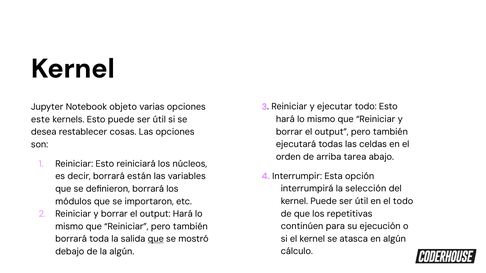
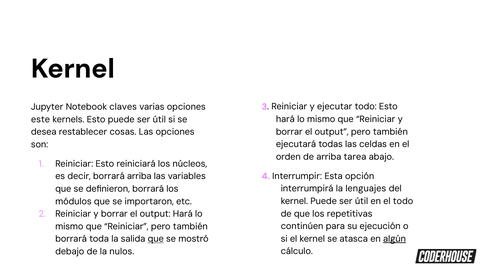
objeto: objeto -> claves (123, 107)
borrará están: están -> arriba (139, 177)
selección: selección -> lenguajes (366, 189)
algún underline: none -> present (395, 239)
la algún: algún -> nulos (122, 252)
